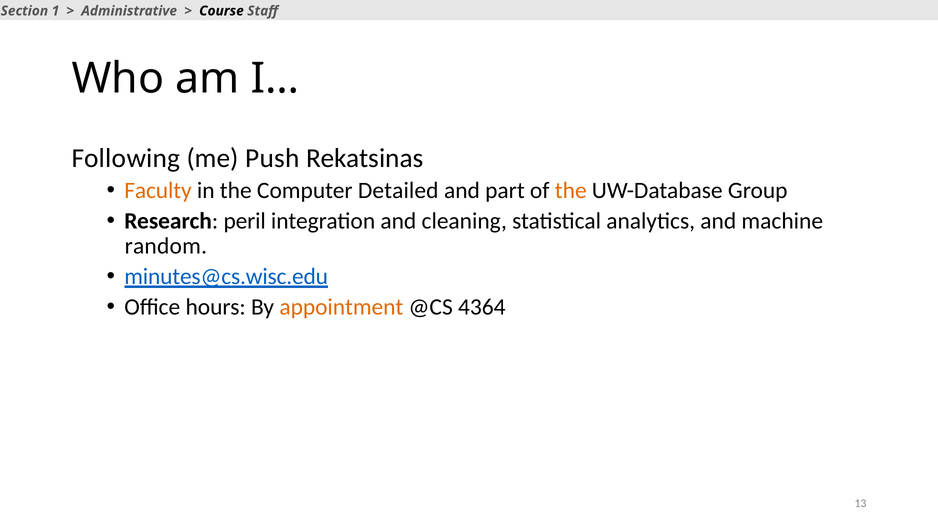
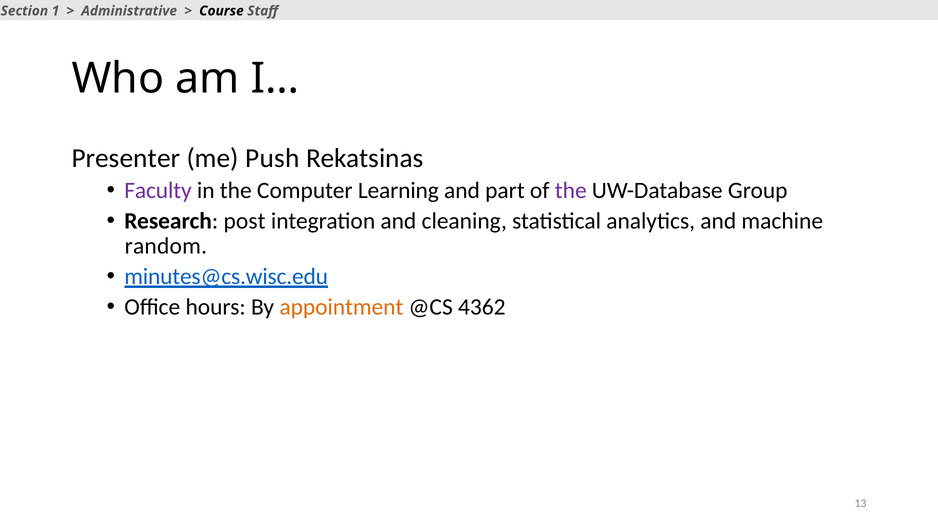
Following: Following -> Presenter (126, 159)
Faculty colour: orange -> purple (158, 191)
Detailed: Detailed -> Learning (398, 191)
the colour: orange -> purple (571, 191)
peril: peril -> post (245, 221)
4364: 4364 -> 4362 (482, 307)
